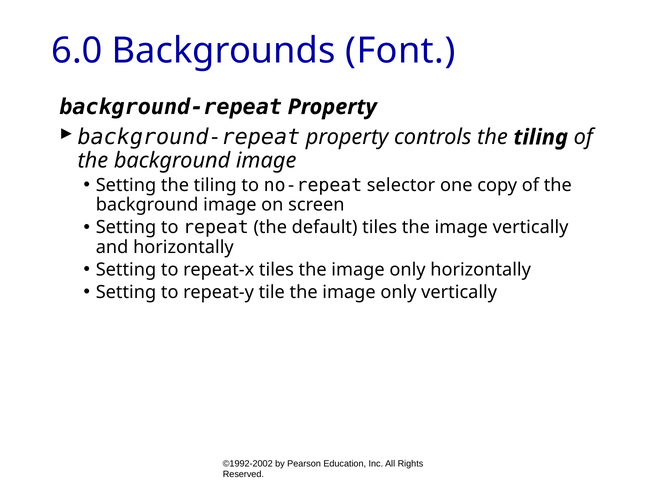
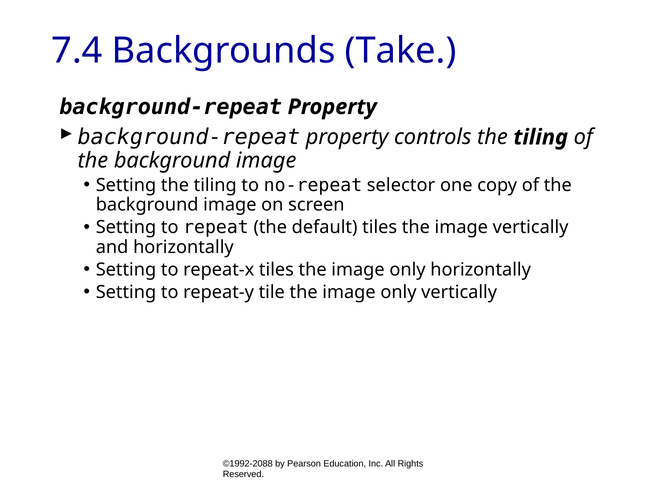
6.0: 6.0 -> 7.4 (77, 51)
Font: Font -> Take (401, 51)
©1992-2002: ©1992-2002 -> ©1992-2088 (248, 463)
